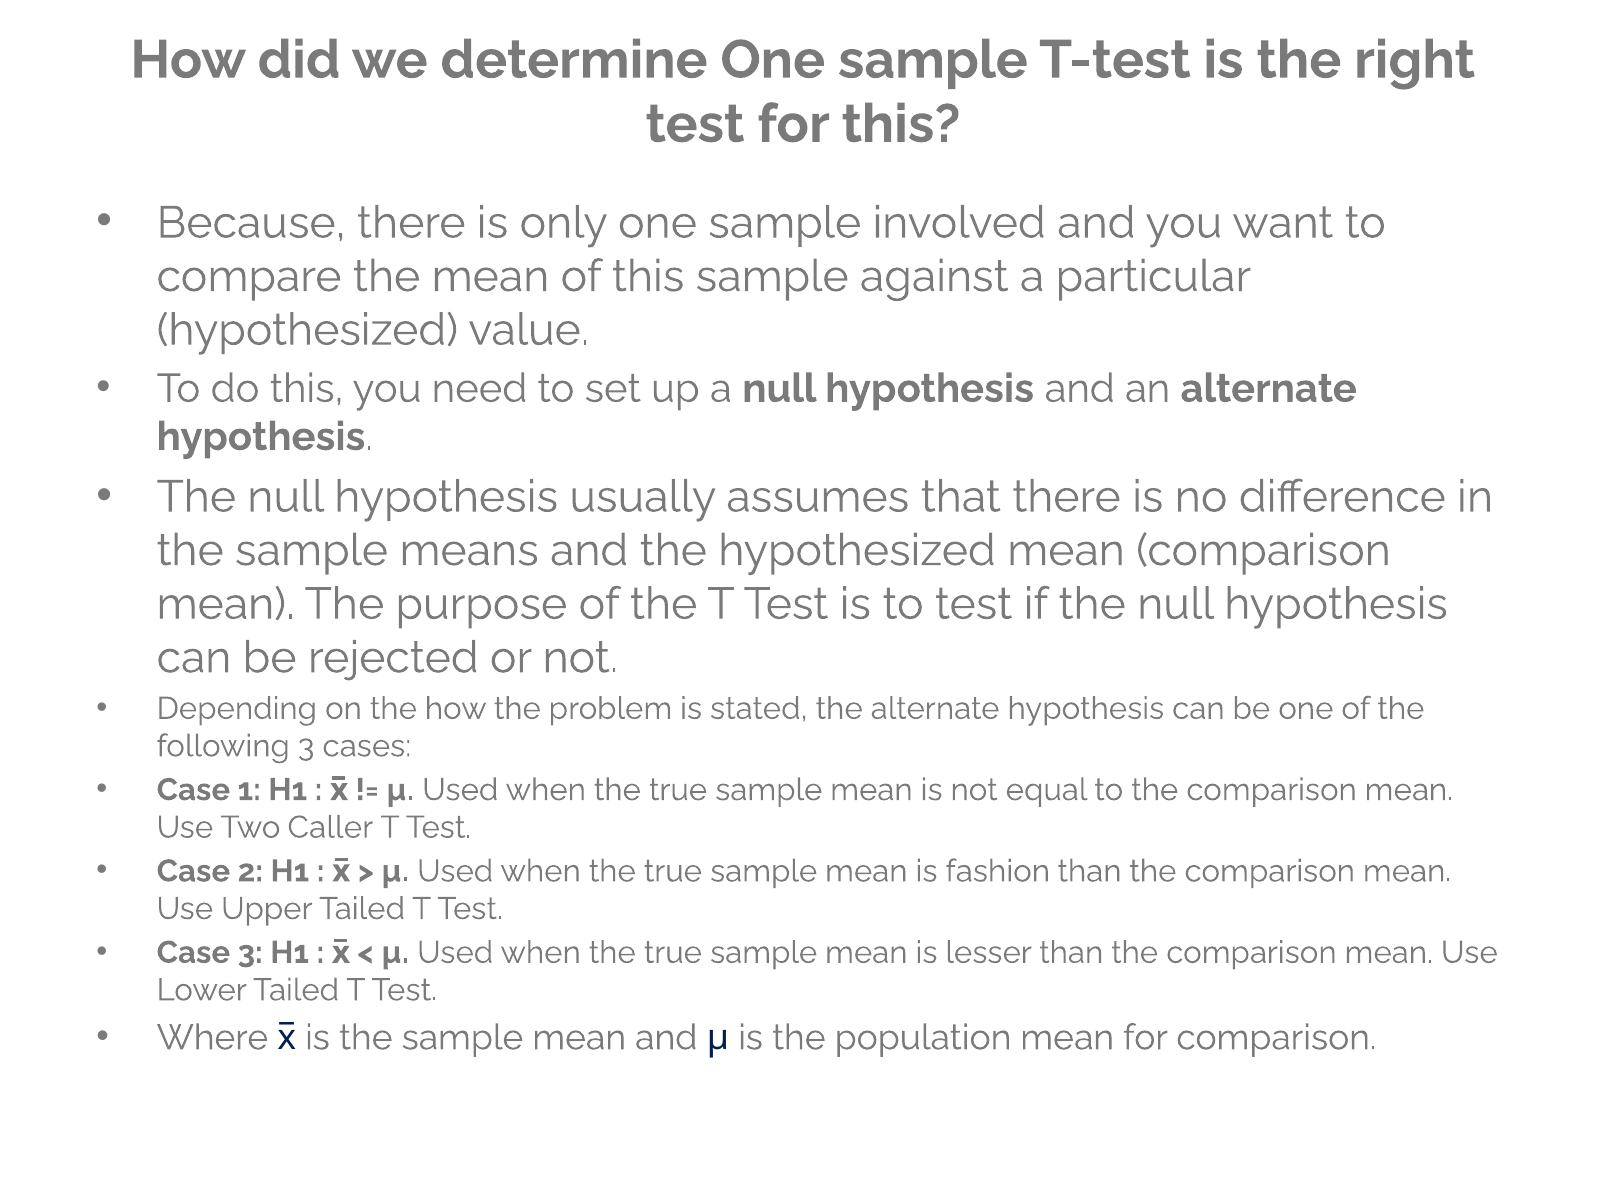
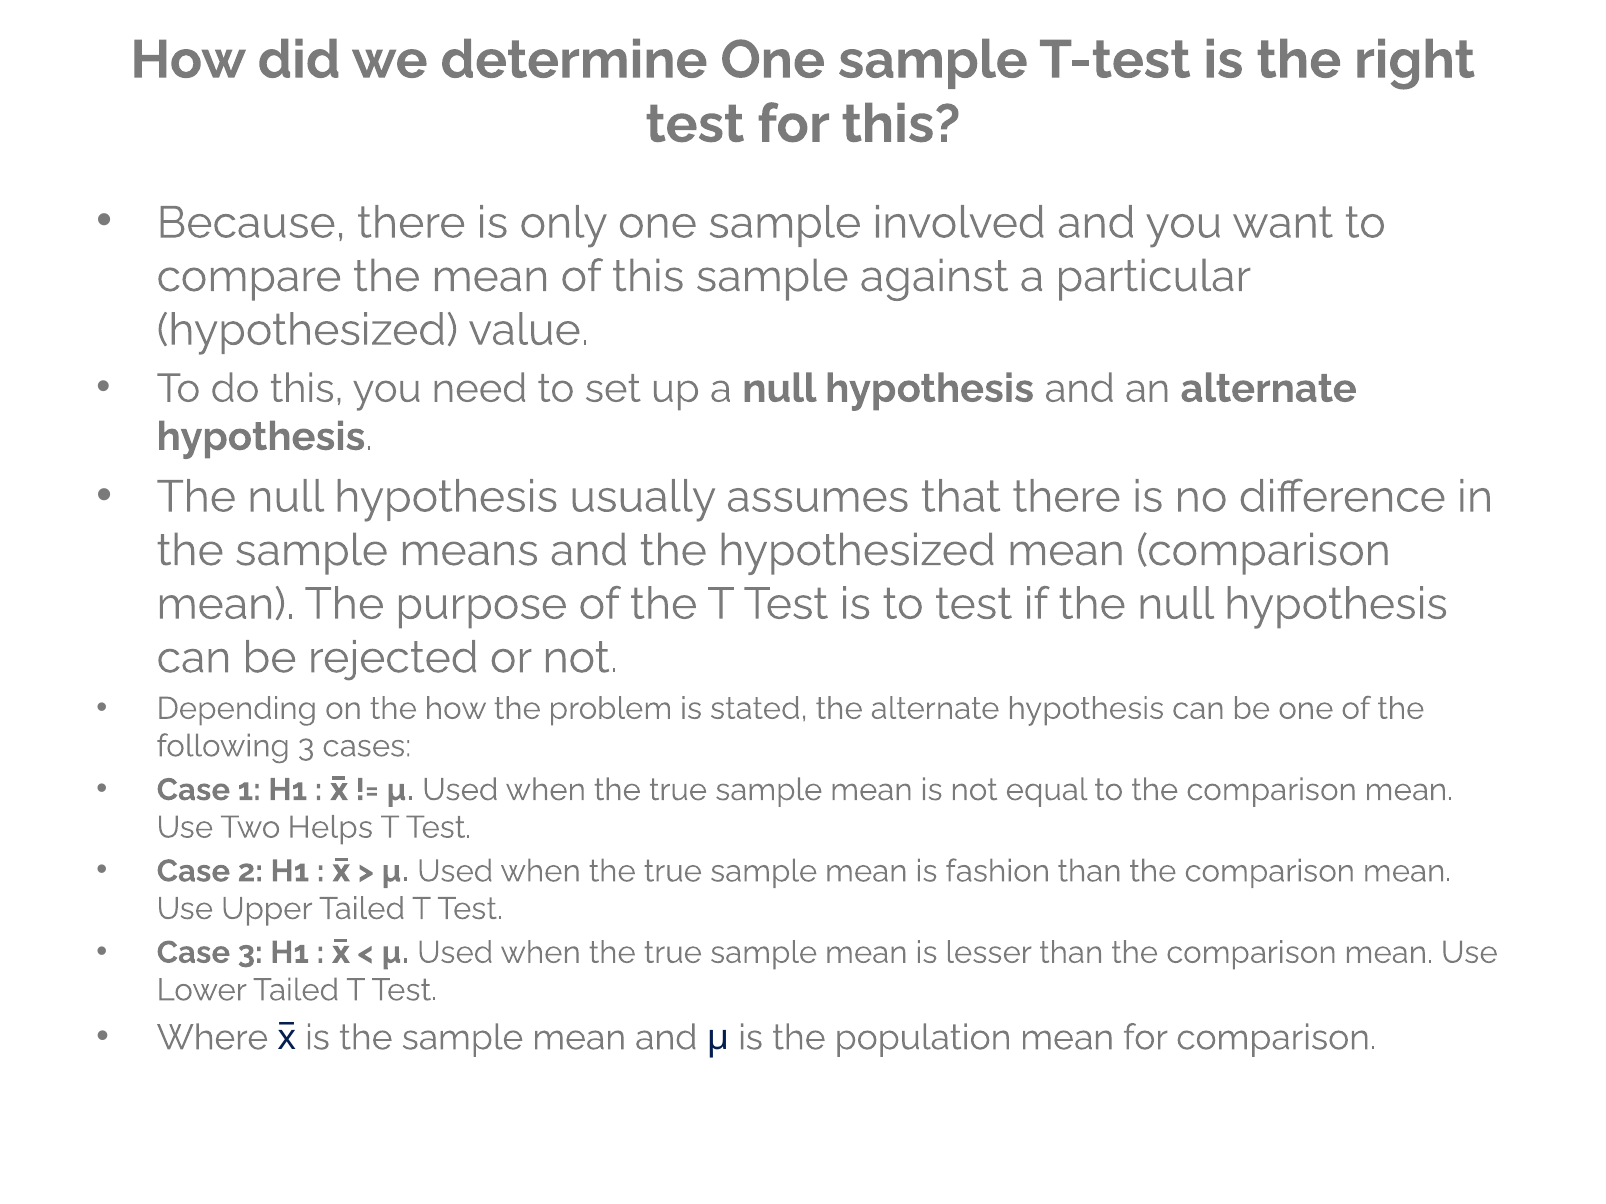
Caller: Caller -> Helps (330, 828)
